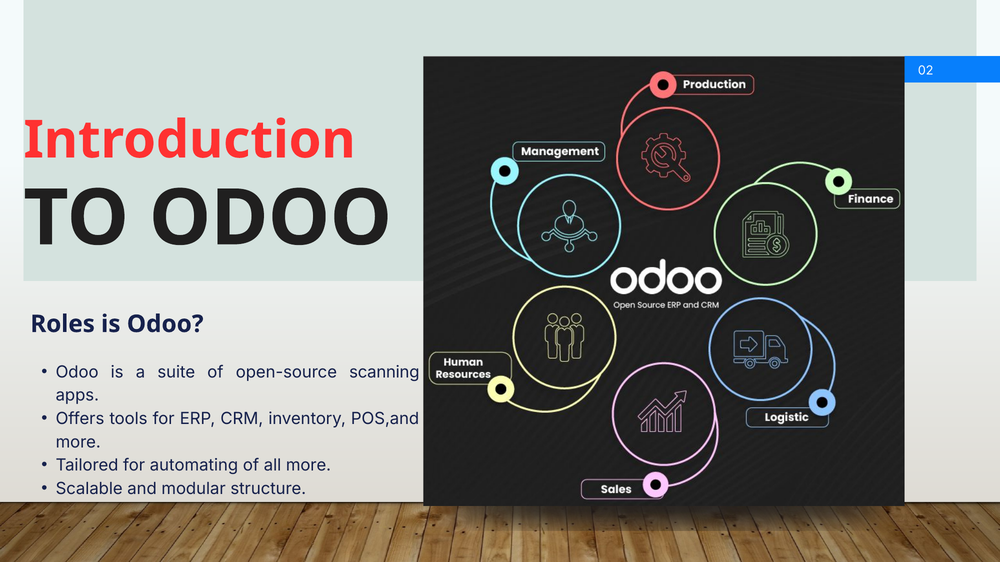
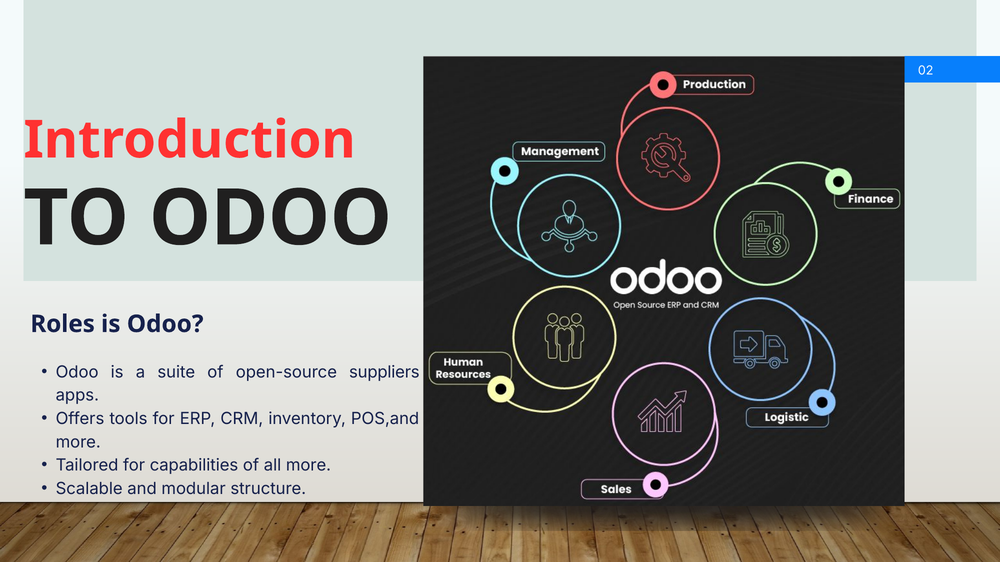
scanning: scanning -> suppliers (384, 373)
automating: automating -> capabilities (194, 466)
